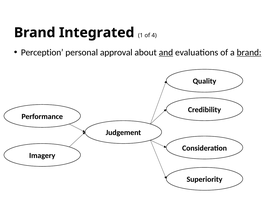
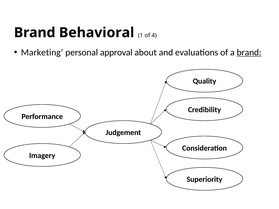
Integrated: Integrated -> Behavioral (97, 33)
Perception: Perception -> Marketing (42, 52)
and underline: present -> none (166, 52)
